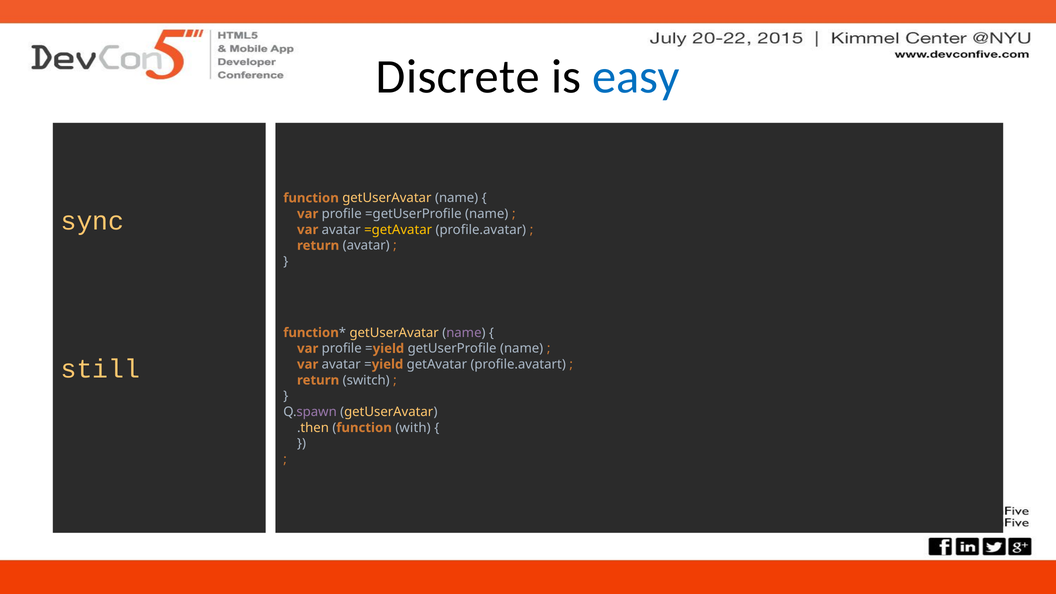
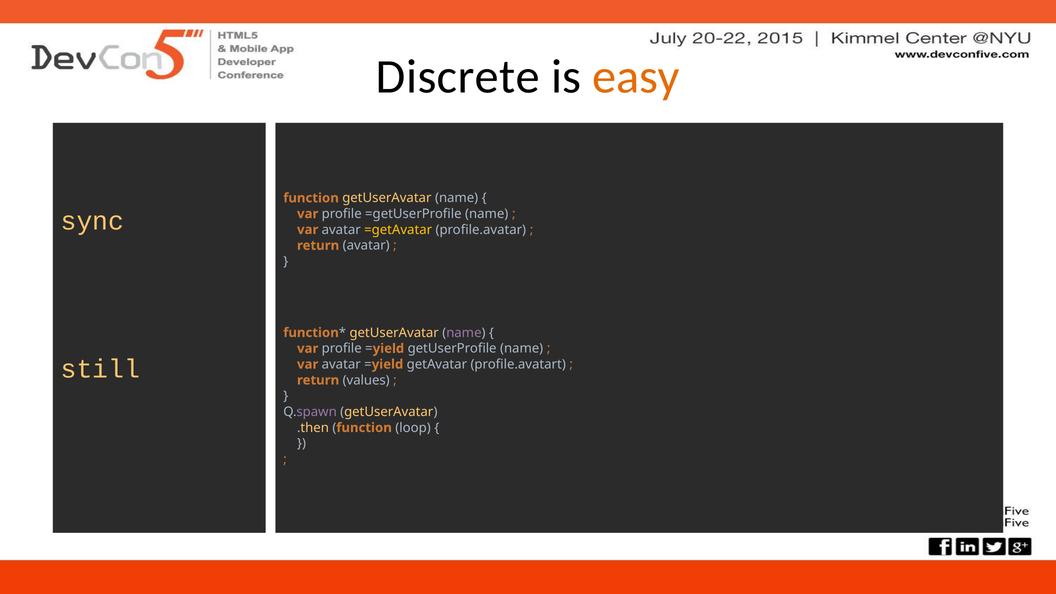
easy colour: blue -> orange (636, 77)
switch: switch -> values (366, 380)
with: with -> loop (413, 428)
